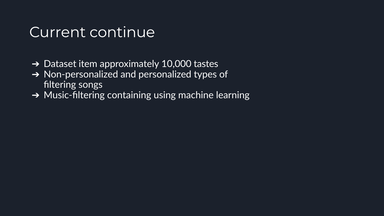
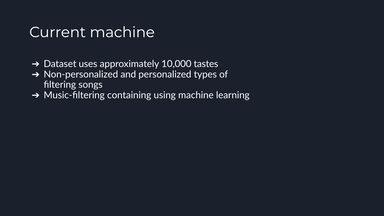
Current continue: continue -> machine (122, 32)
item: item -> uses (88, 64)
